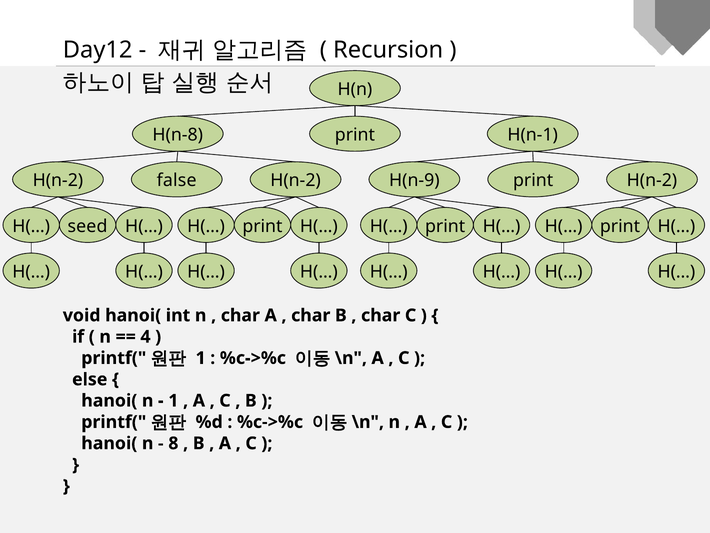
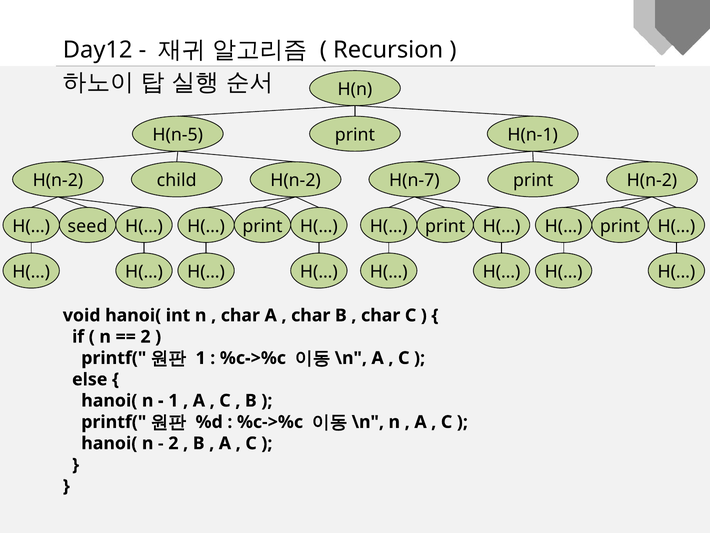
H(n-8: H(n-8 -> H(n-5 (178, 135)
false: false -> child (177, 180)
H(n-9: H(n-9 -> H(n-7 (414, 180)
4: 4 -> 2 (145, 336)
8: 8 -> 2 (173, 443)
